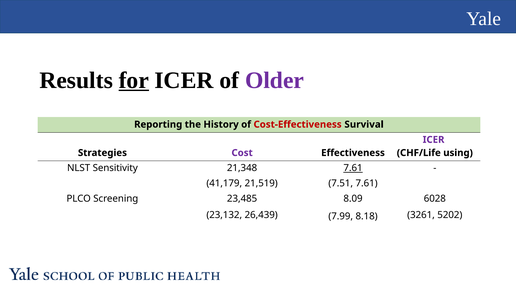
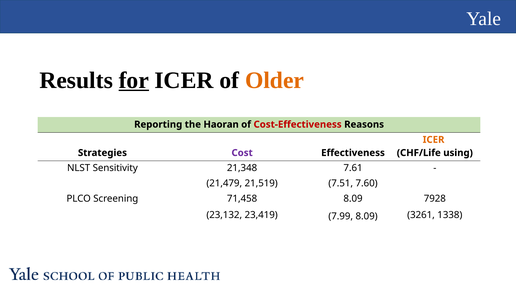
Older colour: purple -> orange (275, 80)
History: History -> Haoran (221, 125)
Survival: Survival -> Reasons (364, 125)
ICER colour: purple -> orange (434, 140)
7.61 underline: present -> none (353, 168)
41,179: 41,179 -> 21,479 (224, 183)
7.51 7.61: 7.61 -> 7.60 (367, 183)
23,485: 23,485 -> 71,458 (242, 199)
6028: 6028 -> 7928 (435, 199)
26,439: 26,439 -> 23,419 (261, 215)
7.99 8.18: 8.18 -> 8.09 (367, 217)
5202: 5202 -> 1338 (450, 215)
